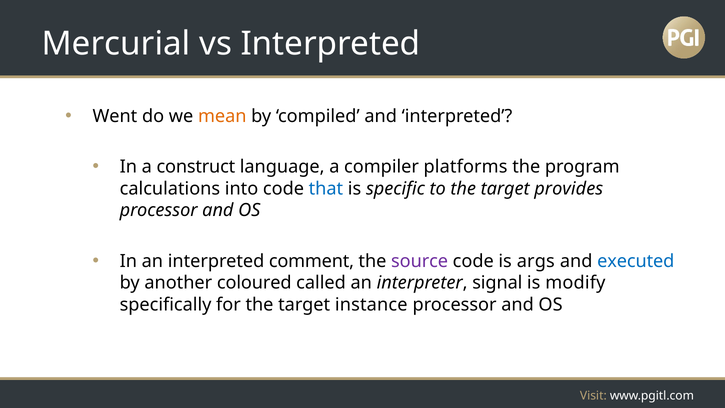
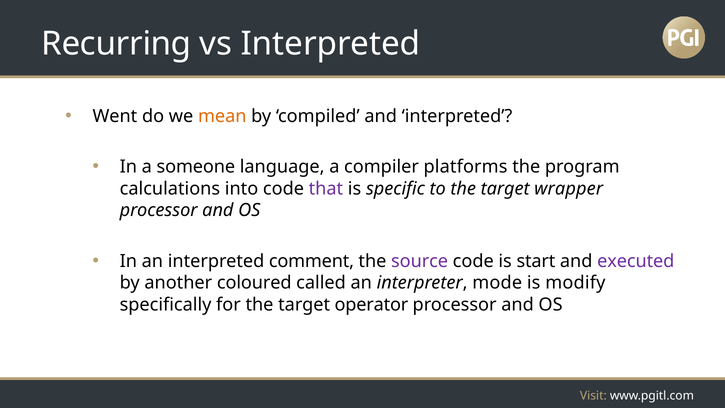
Mercurial: Mercurial -> Recurring (116, 44)
construct: construct -> someone (196, 167)
that colour: blue -> purple (326, 188)
provides: provides -> wrapper (569, 188)
args: args -> start (536, 261)
executed colour: blue -> purple (636, 261)
signal: signal -> mode (497, 283)
instance: instance -> operator (371, 304)
